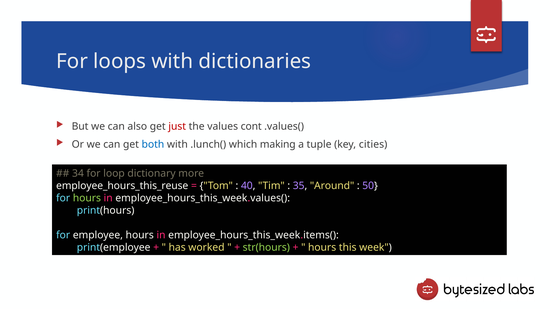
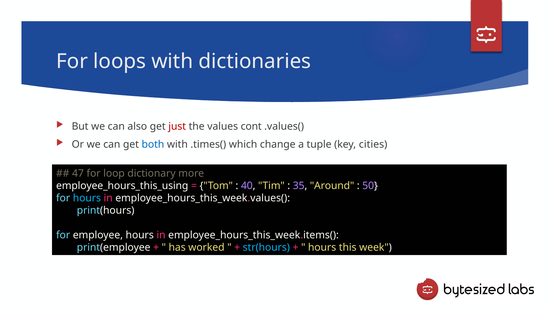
.lunch(: .lunch( -> .times( (208, 145)
making: making -> change (278, 145)
34: 34 -> 47 (78, 174)
employee_hours_this_reuse: employee_hours_this_reuse -> employee_hours_this_using (122, 186)
hours colour: light green -> light blue (87, 198)
str(hours colour: light green -> light blue (266, 248)
